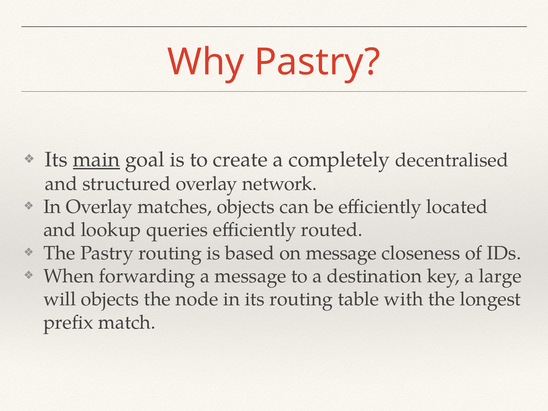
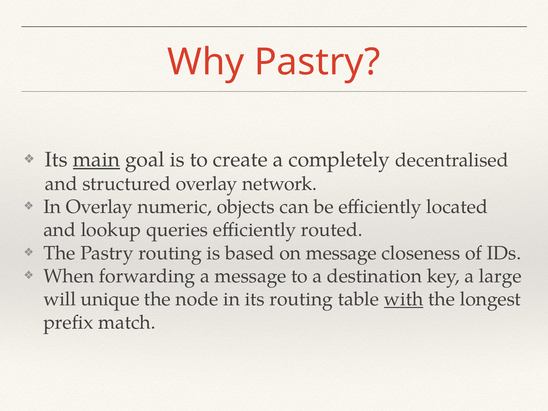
matches: matches -> numeric (175, 207)
will objects: objects -> unique (110, 299)
with underline: none -> present (404, 299)
